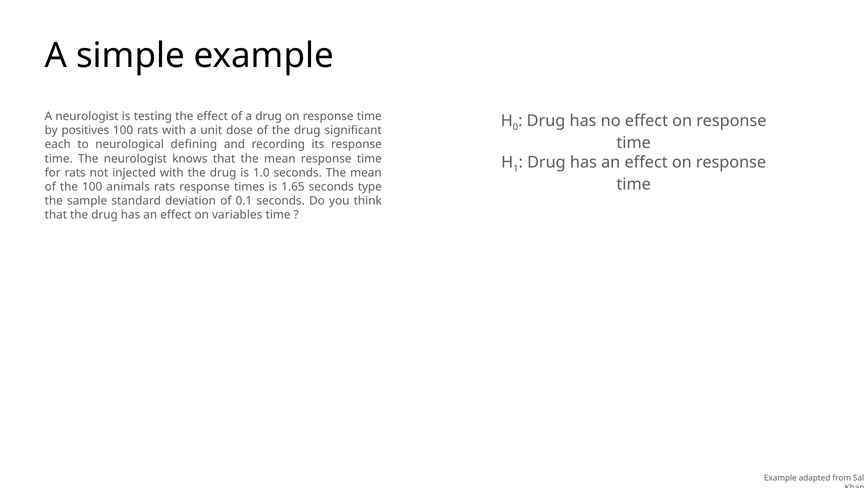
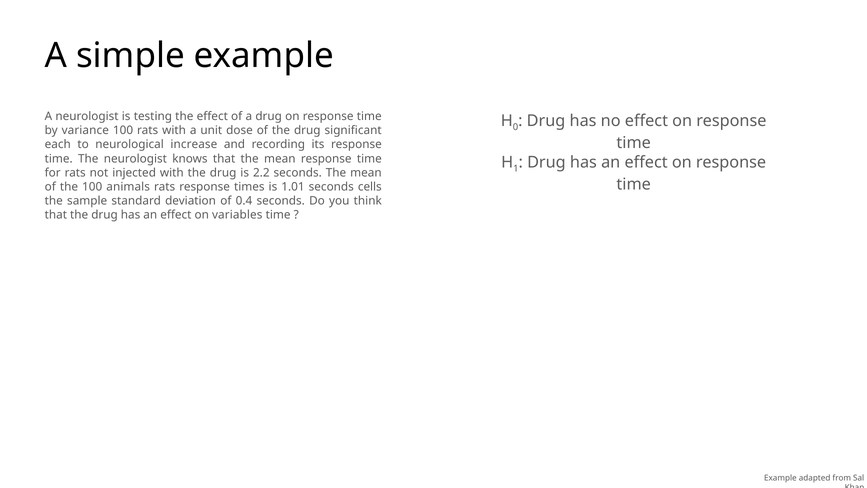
positives: positives -> variance (85, 130)
defining: defining -> increase (194, 144)
1.0: 1.0 -> 2.2 (261, 173)
1.65: 1.65 -> 1.01 (293, 187)
type: type -> cells (370, 187)
0.1: 0.1 -> 0.4 (244, 201)
